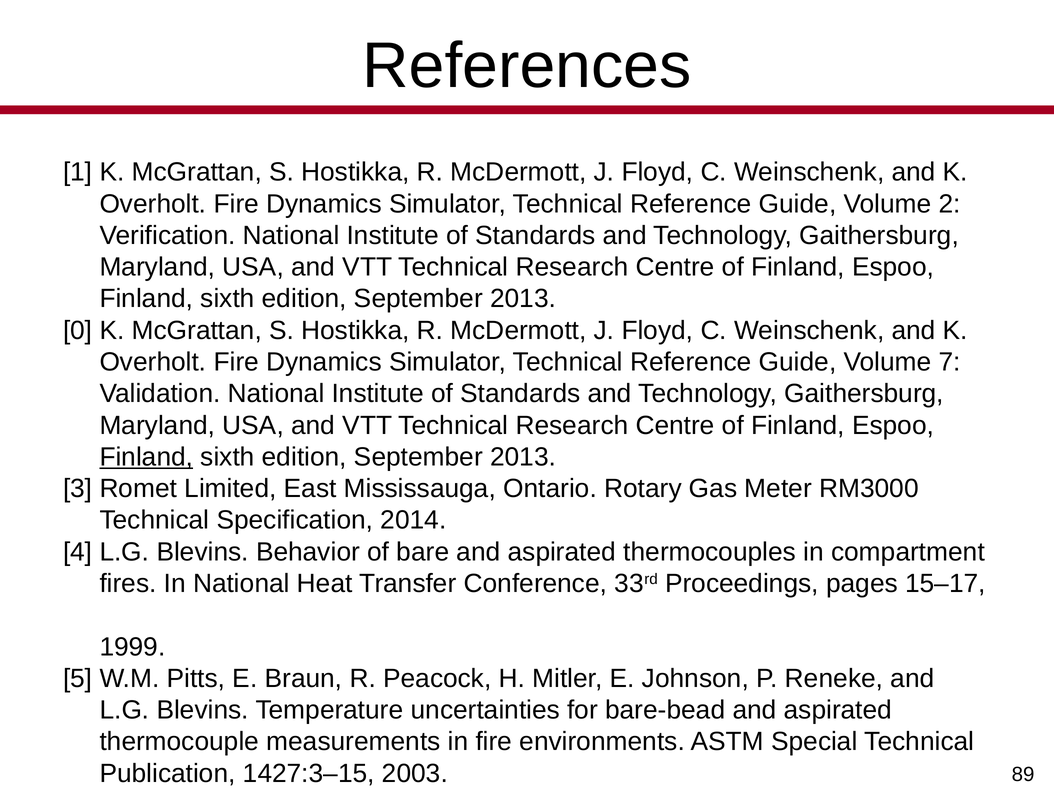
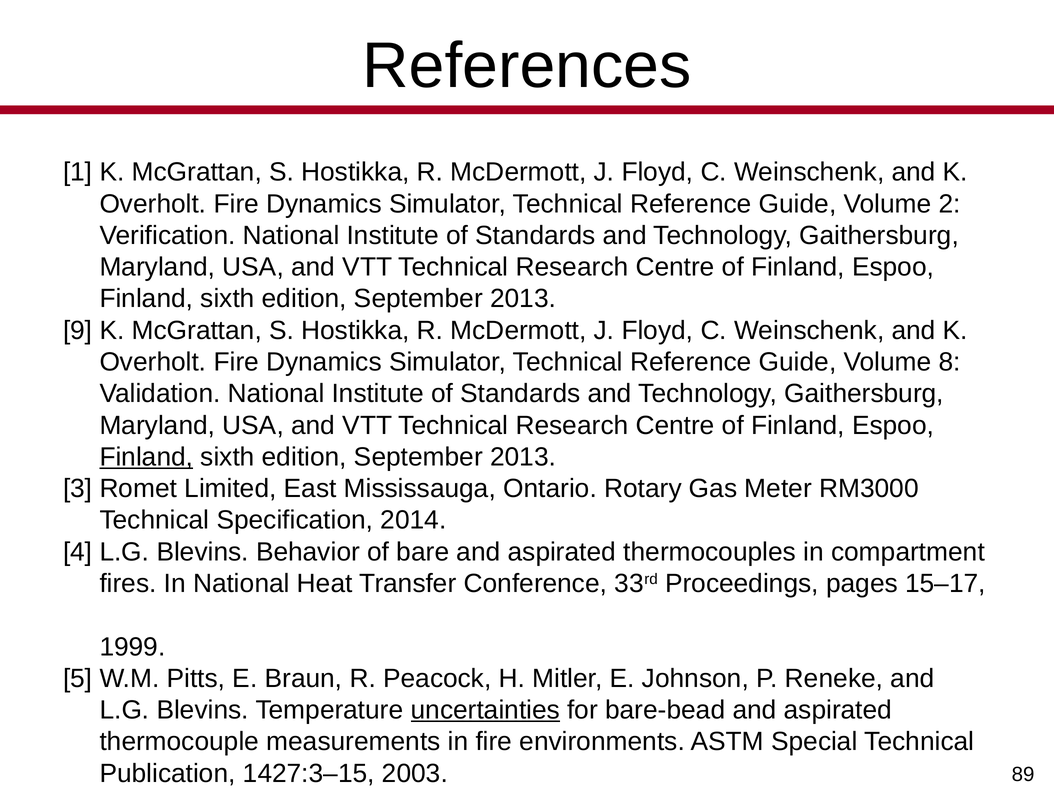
0: 0 -> 9 (78, 330)
7: 7 -> 8 (950, 362)
uncertainties underline: none -> present (485, 710)
